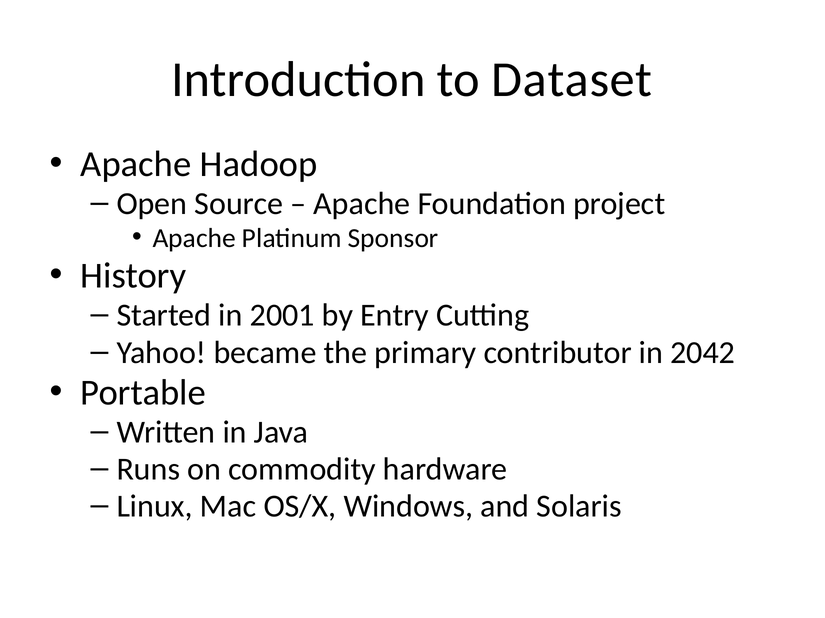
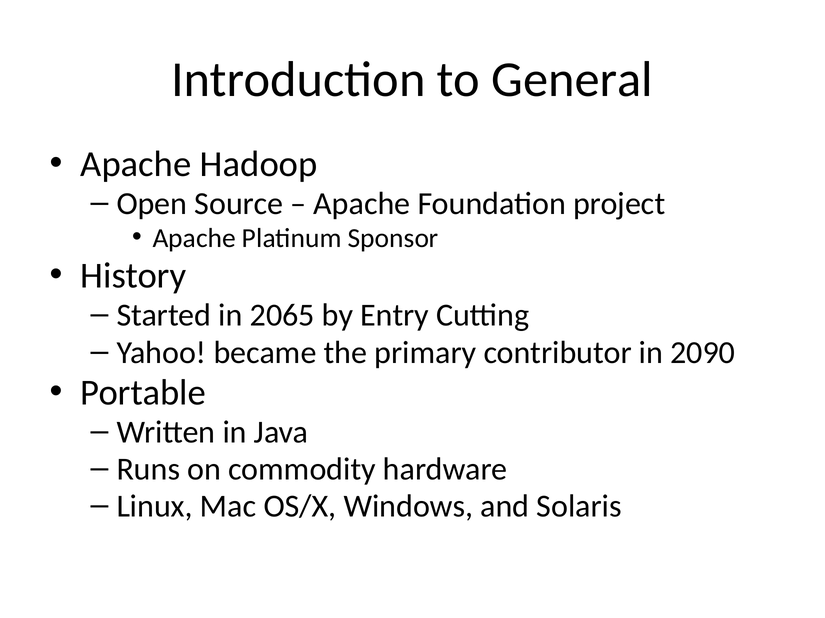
Dataset: Dataset -> General (572, 80)
2001: 2001 -> 2065 (282, 316)
2042: 2042 -> 2090 (703, 353)
